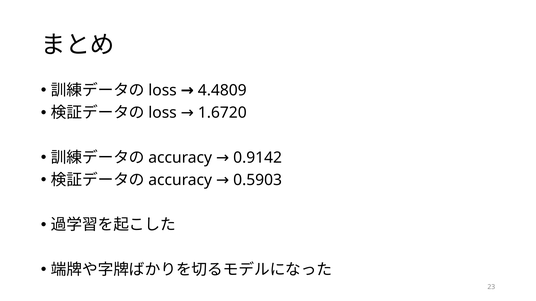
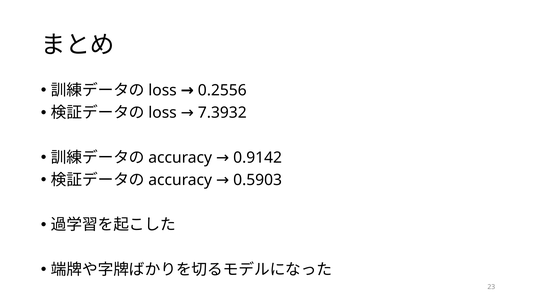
4.4809: 4.4809 -> 0.2556 (222, 91)
1.6720: 1.6720 -> 7.3932 (222, 113)
